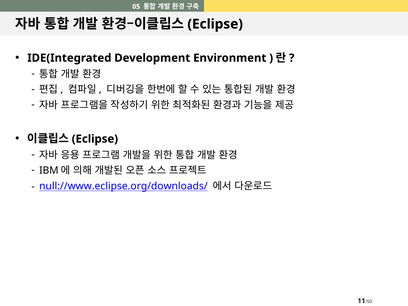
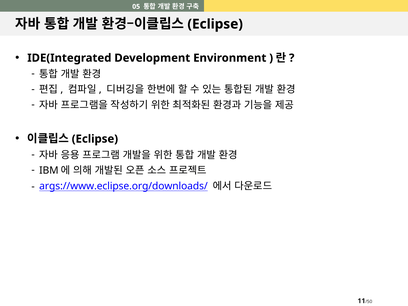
null://www.eclipse.org/downloads/: null://www.eclipse.org/downloads/ -> args://www.eclipse.org/downloads/ (123, 186)
